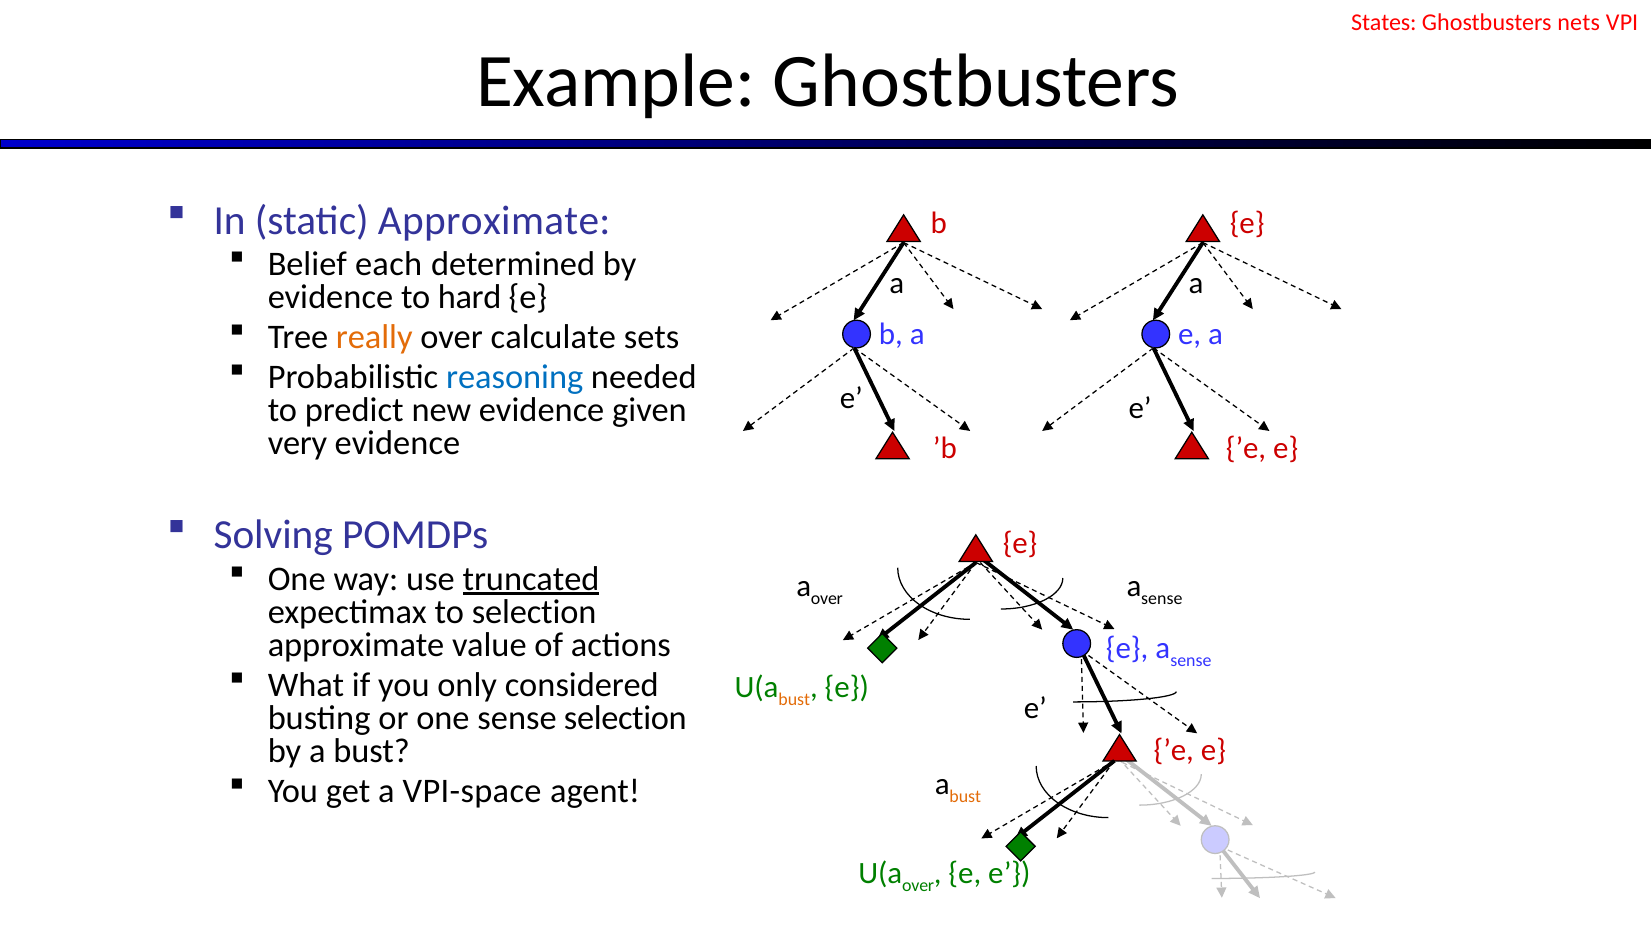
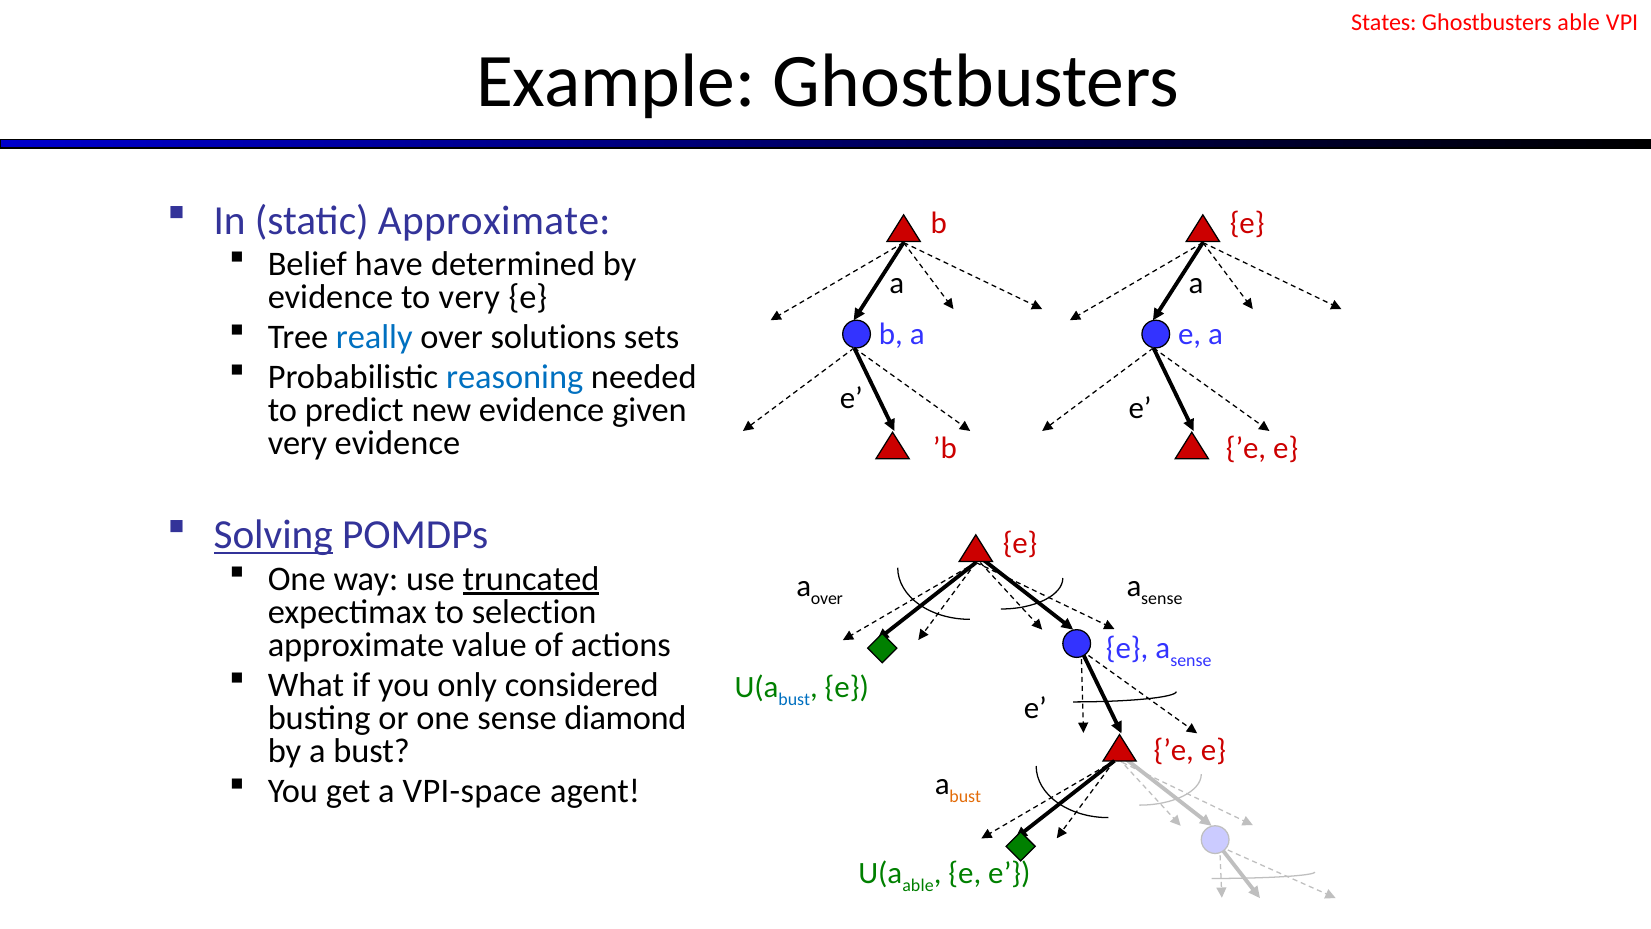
Ghostbusters nets: nets -> able (1579, 22)
each: each -> have (389, 264)
to hard: hard -> very (469, 297)
really colour: orange -> blue (374, 337)
calculate: calculate -> solutions (553, 337)
Solving underline: none -> present (273, 535)
bust colour: orange -> blue (794, 699)
sense selection: selection -> diamond (625, 718)
over: over -> able (918, 885)
